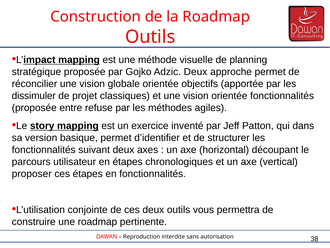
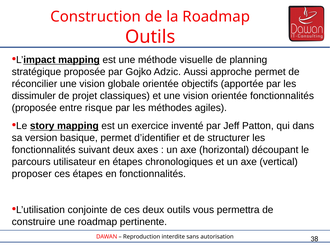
Adzic Deux: Deux -> Aussi (196, 72)
refuse: refuse -> risque (99, 108)
